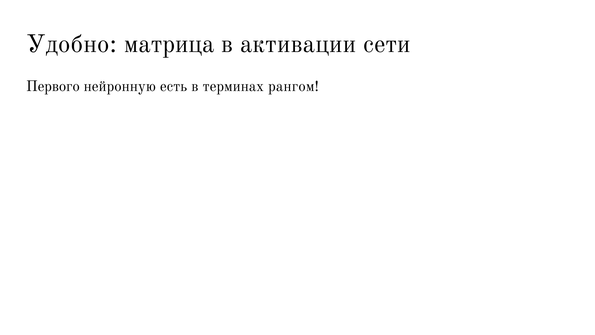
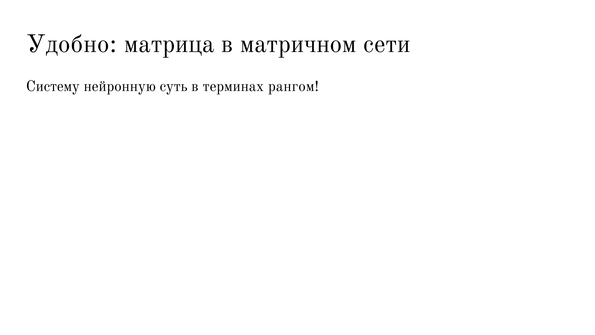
активации: активации -> матричном (298, 44)
Первого: Первого -> Систему (53, 86)
есть: есть -> суть (174, 86)
